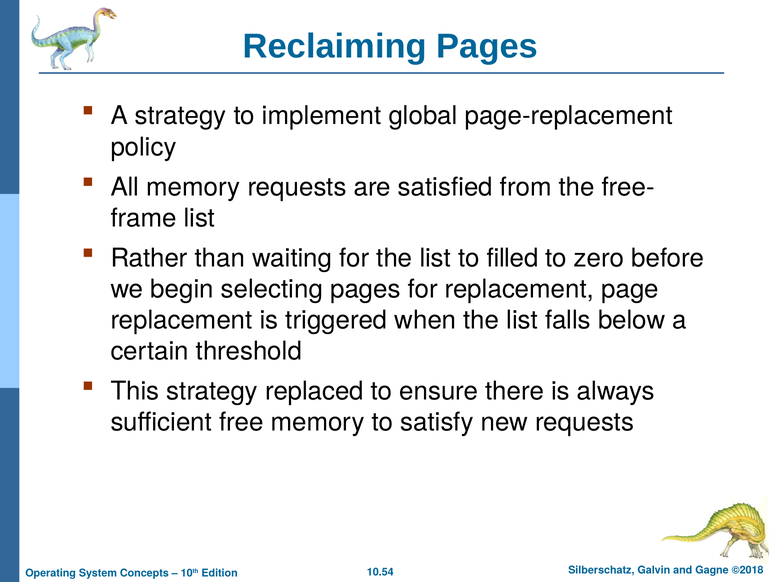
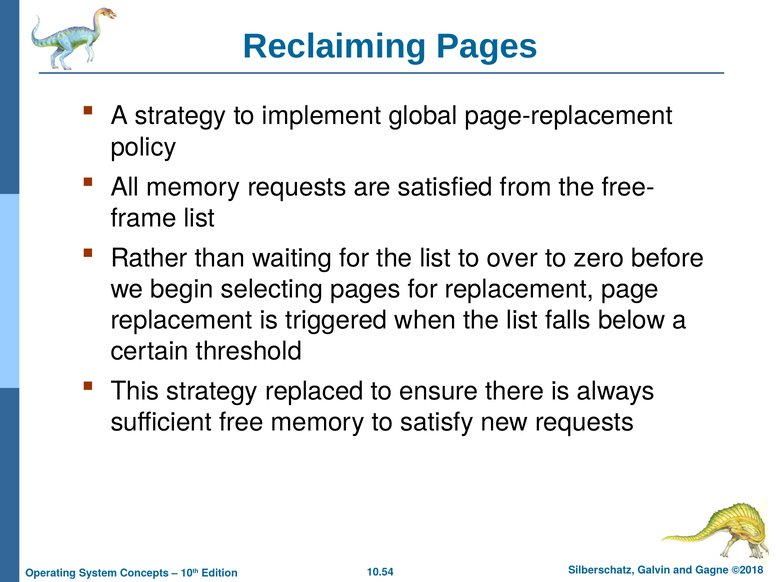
filled: filled -> over (512, 258)
